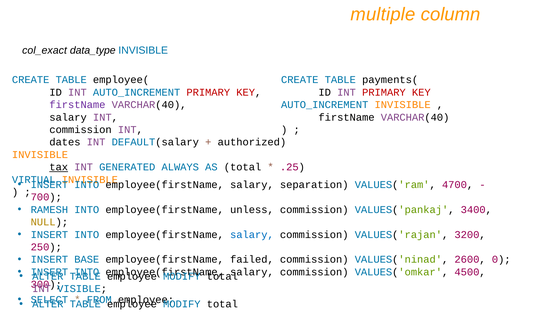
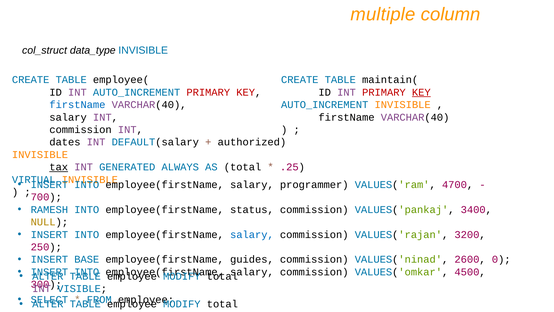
col_exact: col_exact -> col_struct (45, 50)
payments(: payments( -> maintain( (390, 80)
KEY underline: none -> present (421, 92)
firstName colour: purple -> blue (77, 105)
separation: separation -> programmer (314, 184)
unless: unless -> status (252, 209)
failed: failed -> guides (252, 259)
